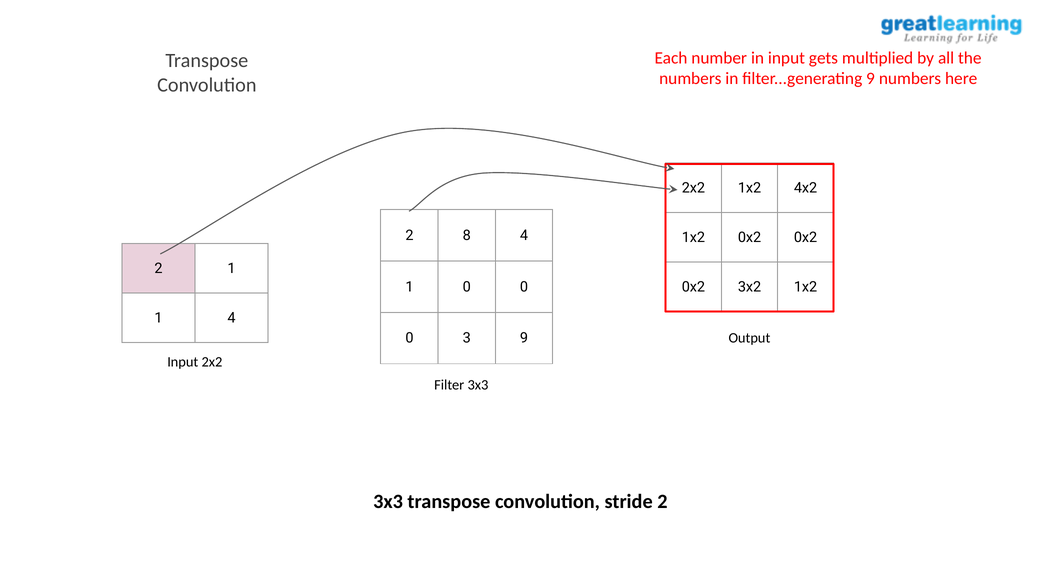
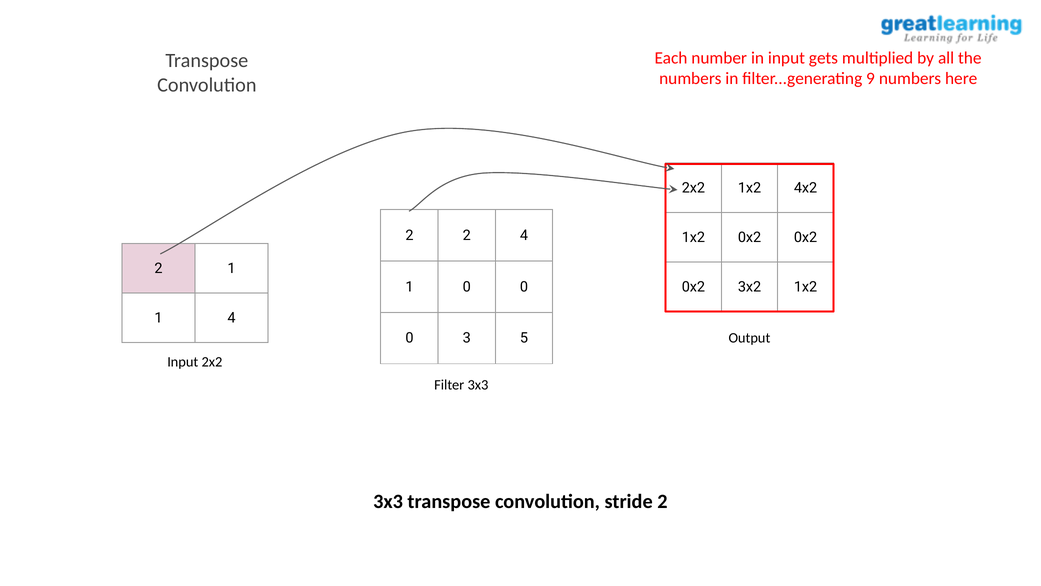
2 8: 8 -> 2 (467, 235)
3 9: 9 -> 5 (524, 338)
